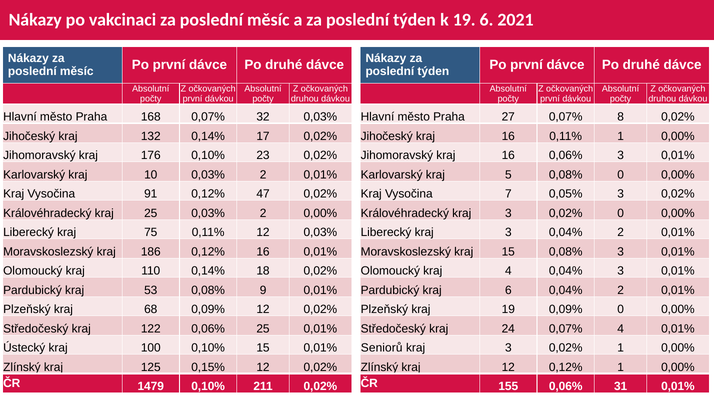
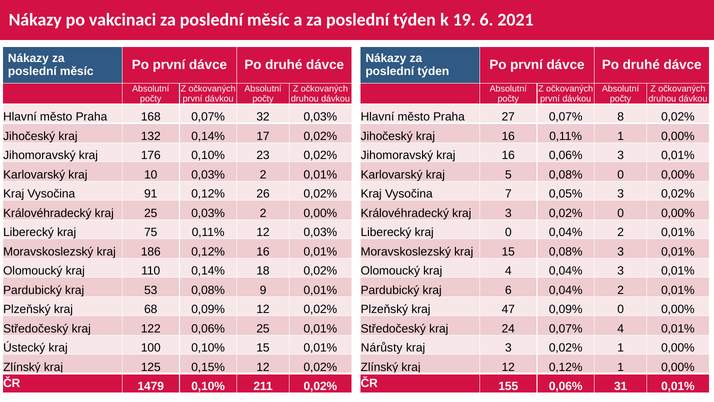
47: 47 -> 26 (263, 194)
Liberecký kraj 3: 3 -> 0 (508, 232)
kraj 19: 19 -> 47 (508, 309)
Seniorů: Seniorů -> Nárůsty (382, 348)
